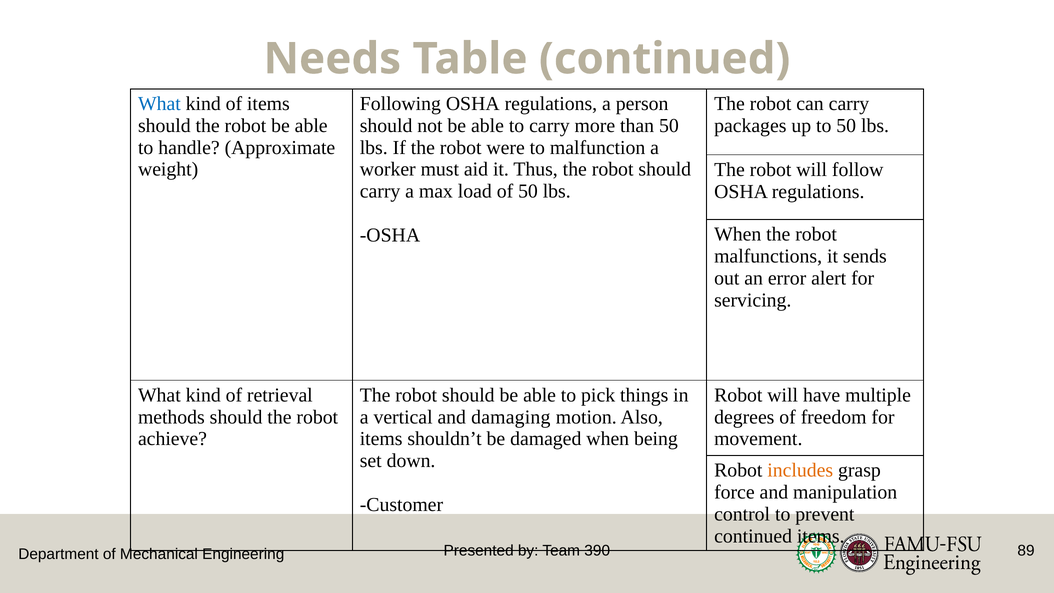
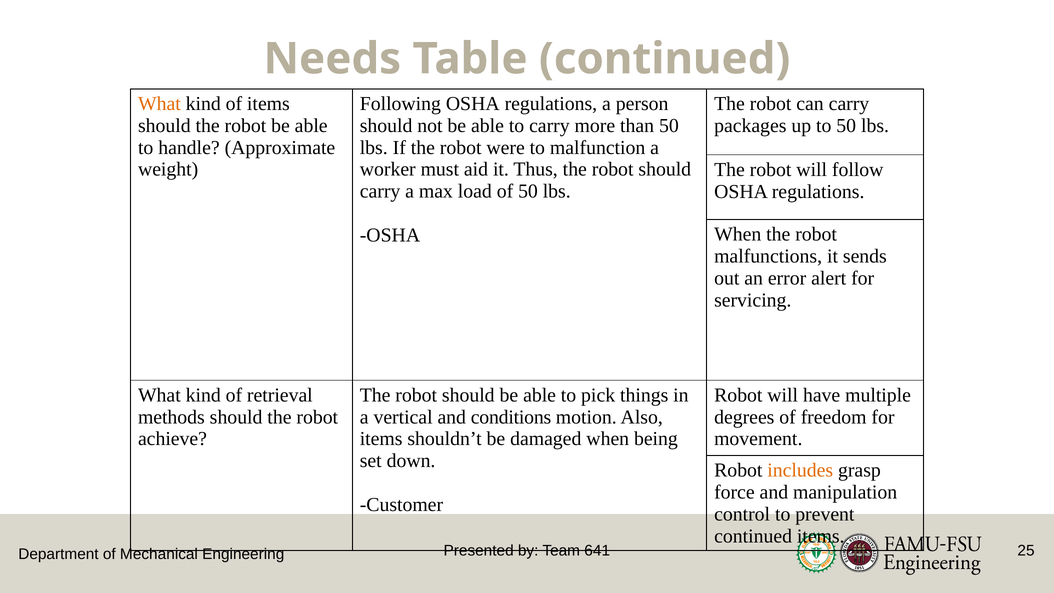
What colour: blue -> orange (159, 104)
damaging: damaging -> conditions (511, 417)
390: 390 -> 641 (597, 551)
89: 89 -> 25 (1026, 551)
